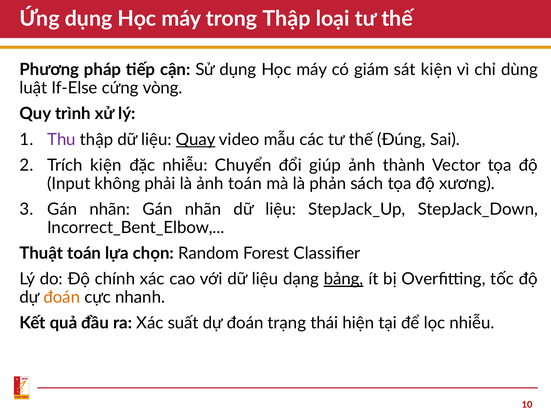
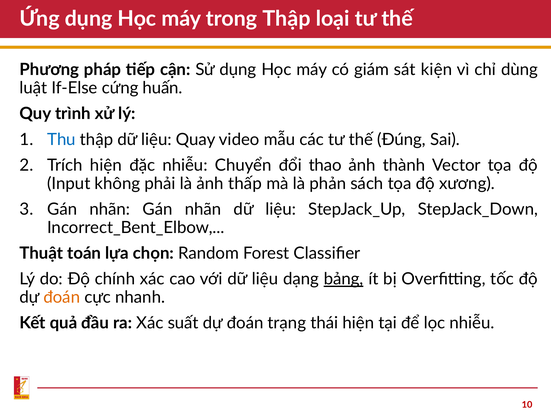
vòng: vòng -> huấn (163, 88)
Thu colour: purple -> blue (61, 140)
Quay underline: present -> none (196, 140)
Trích kiện: kiện -> hiện (106, 165)
giúp: giúp -> thao (325, 165)
ảnh toán: toán -> thấp (245, 184)
